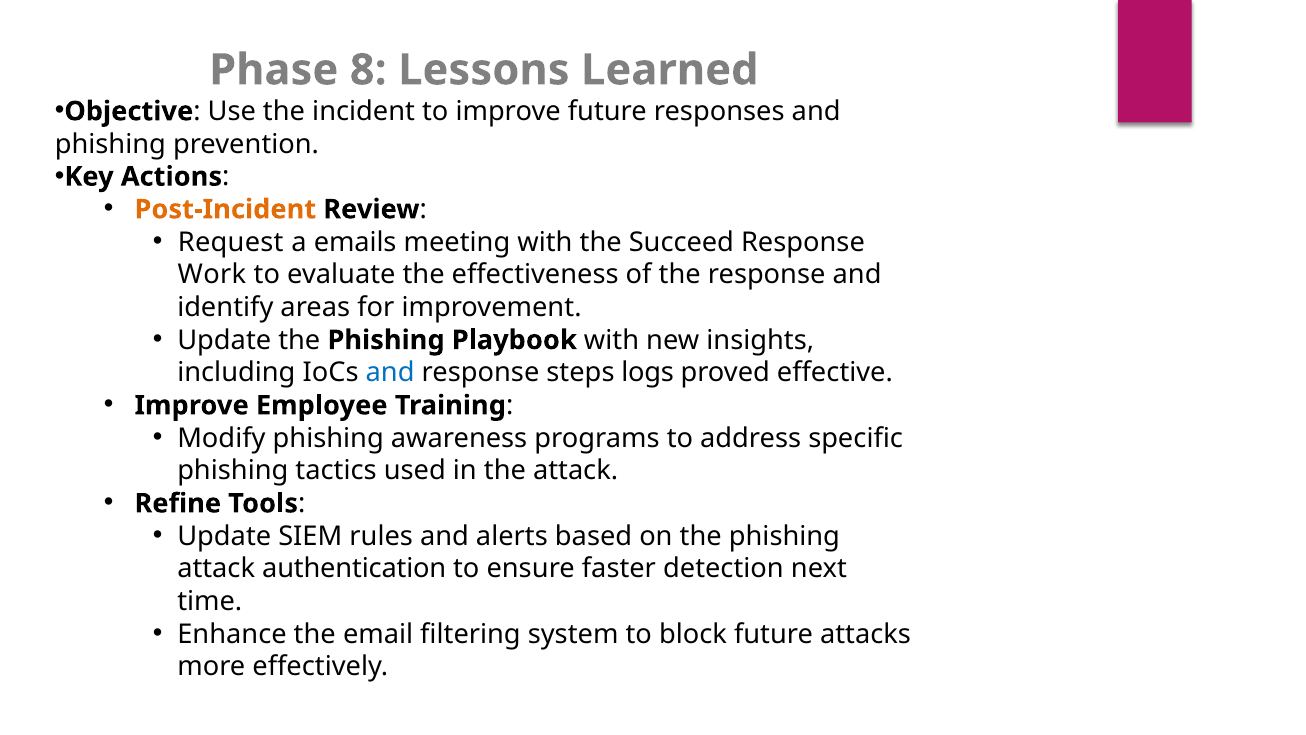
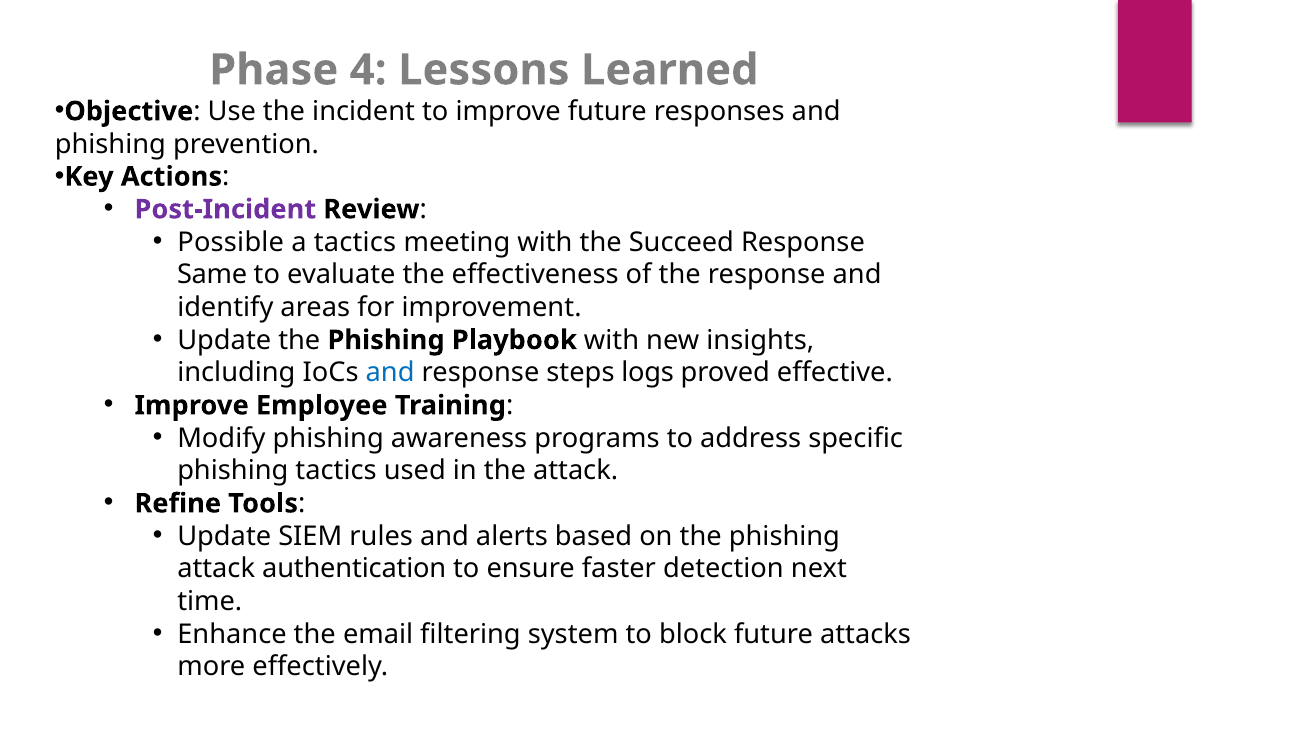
8: 8 -> 4 (368, 70)
Post-Incident colour: orange -> purple (225, 209)
Request: Request -> Possible (231, 242)
a emails: emails -> tactics (355, 242)
Work: Work -> Same (212, 275)
